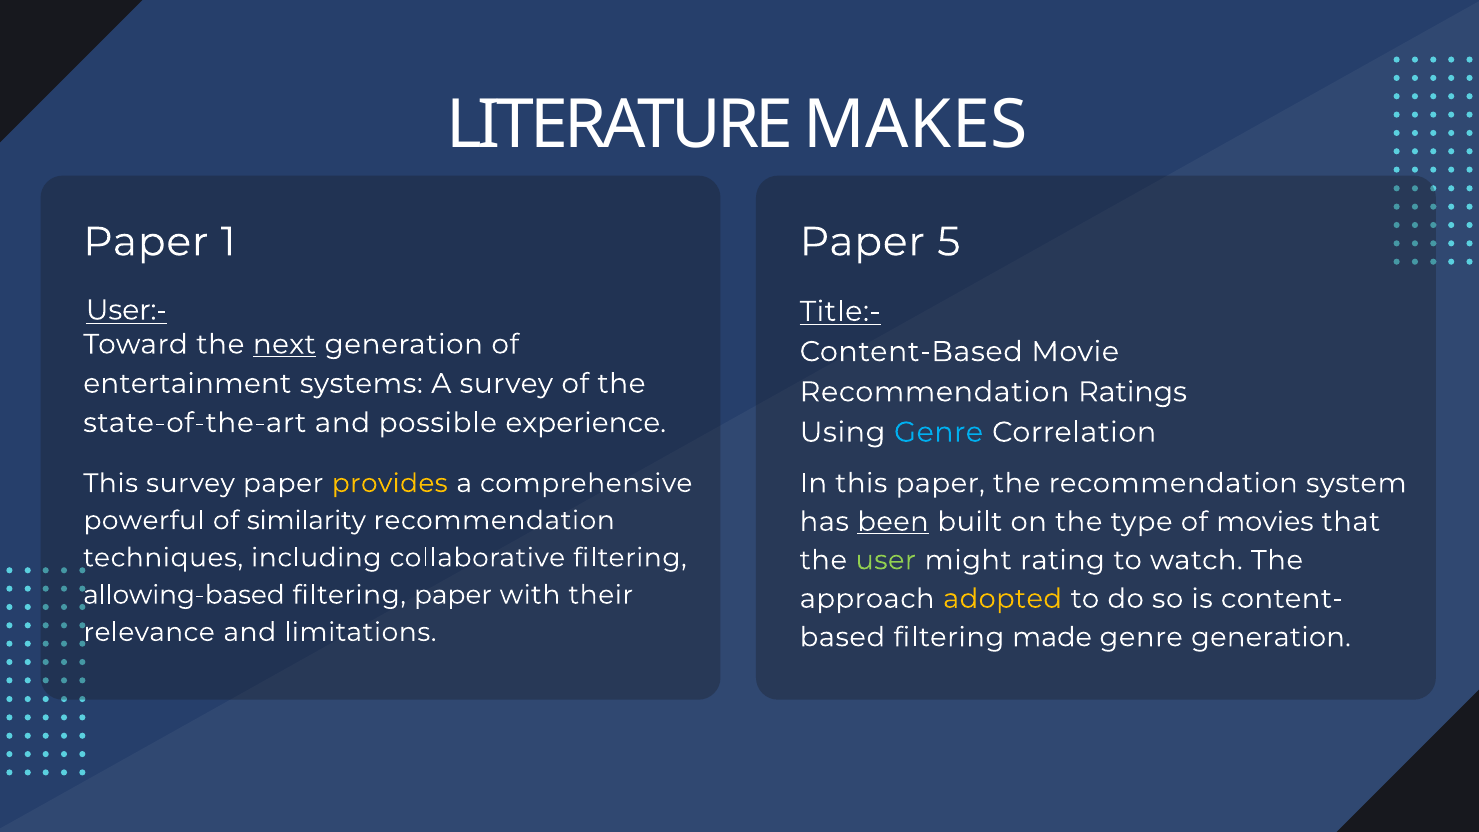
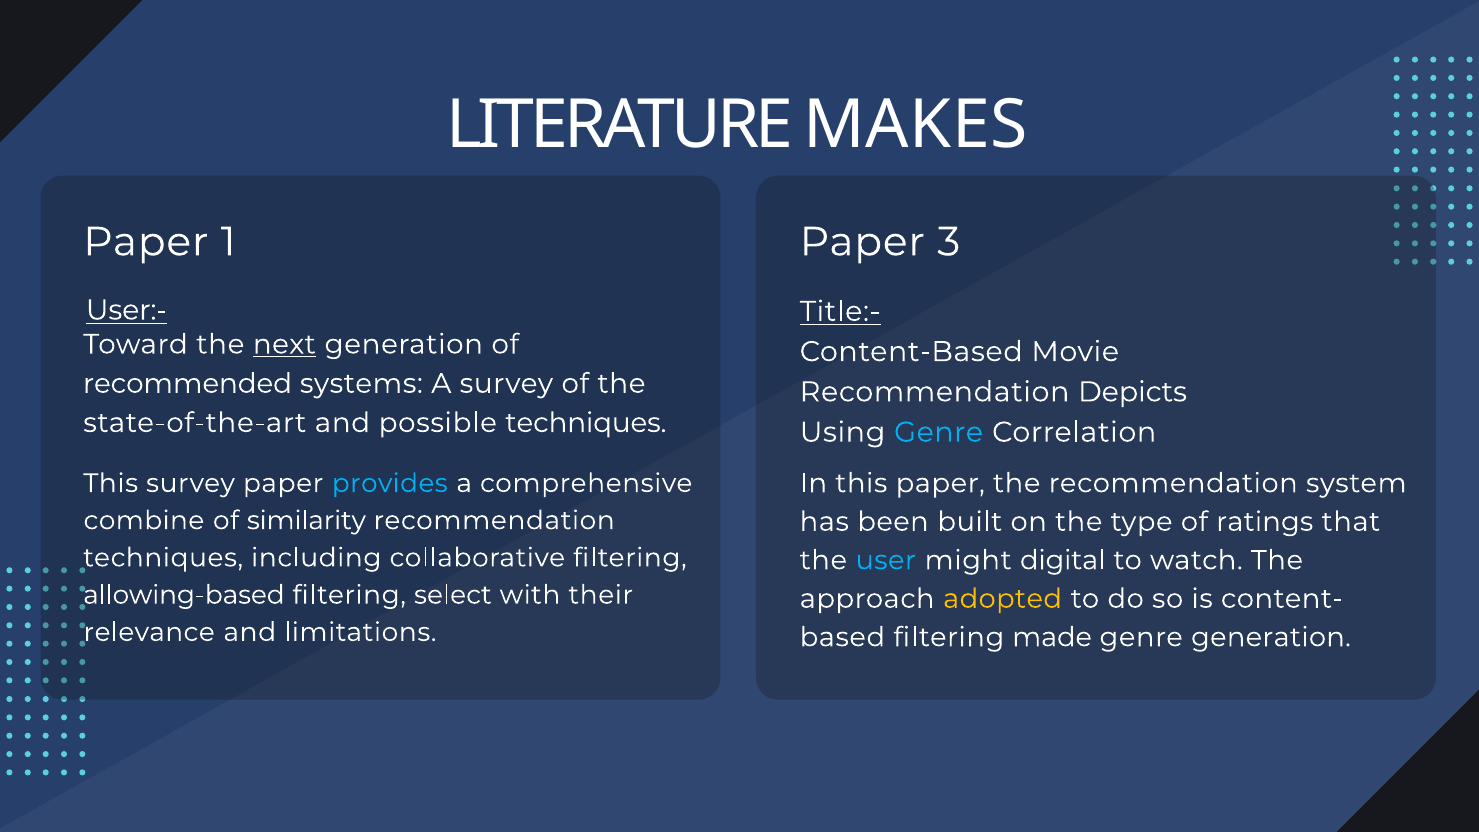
5: 5 -> 3 (949, 242)
entertainment: entertainment -> recommended (187, 384)
Ratings: Ratings -> Depicts (1133, 392)
possible experience: experience -> techniques (586, 423)
provides colour: yellow -> light blue (390, 483)
powerful: powerful -> combine (144, 520)
been underline: present -> none (893, 522)
movies: movies -> ratings (1265, 522)
user colour: light green -> light blue (886, 560)
rating: rating -> digital (1063, 560)
filtering paper: paper -> select (453, 595)
